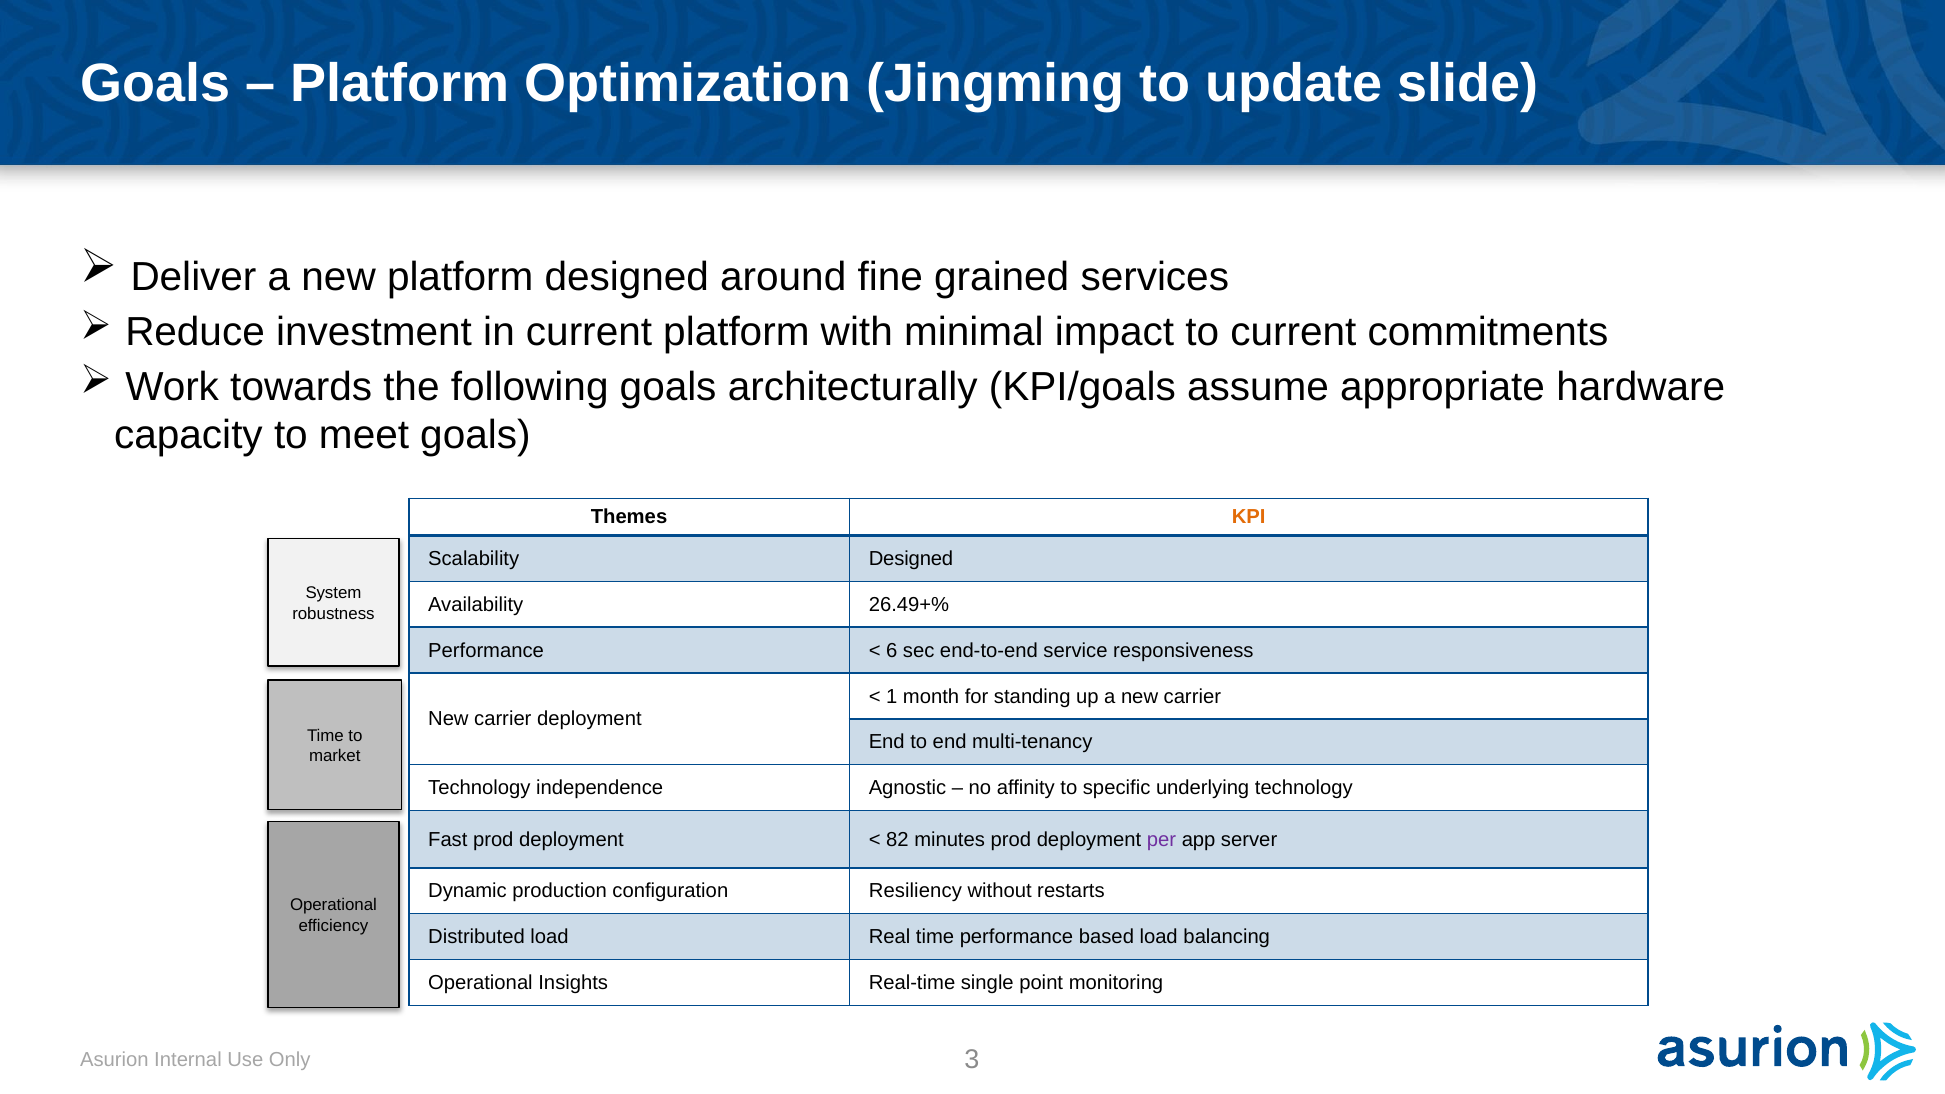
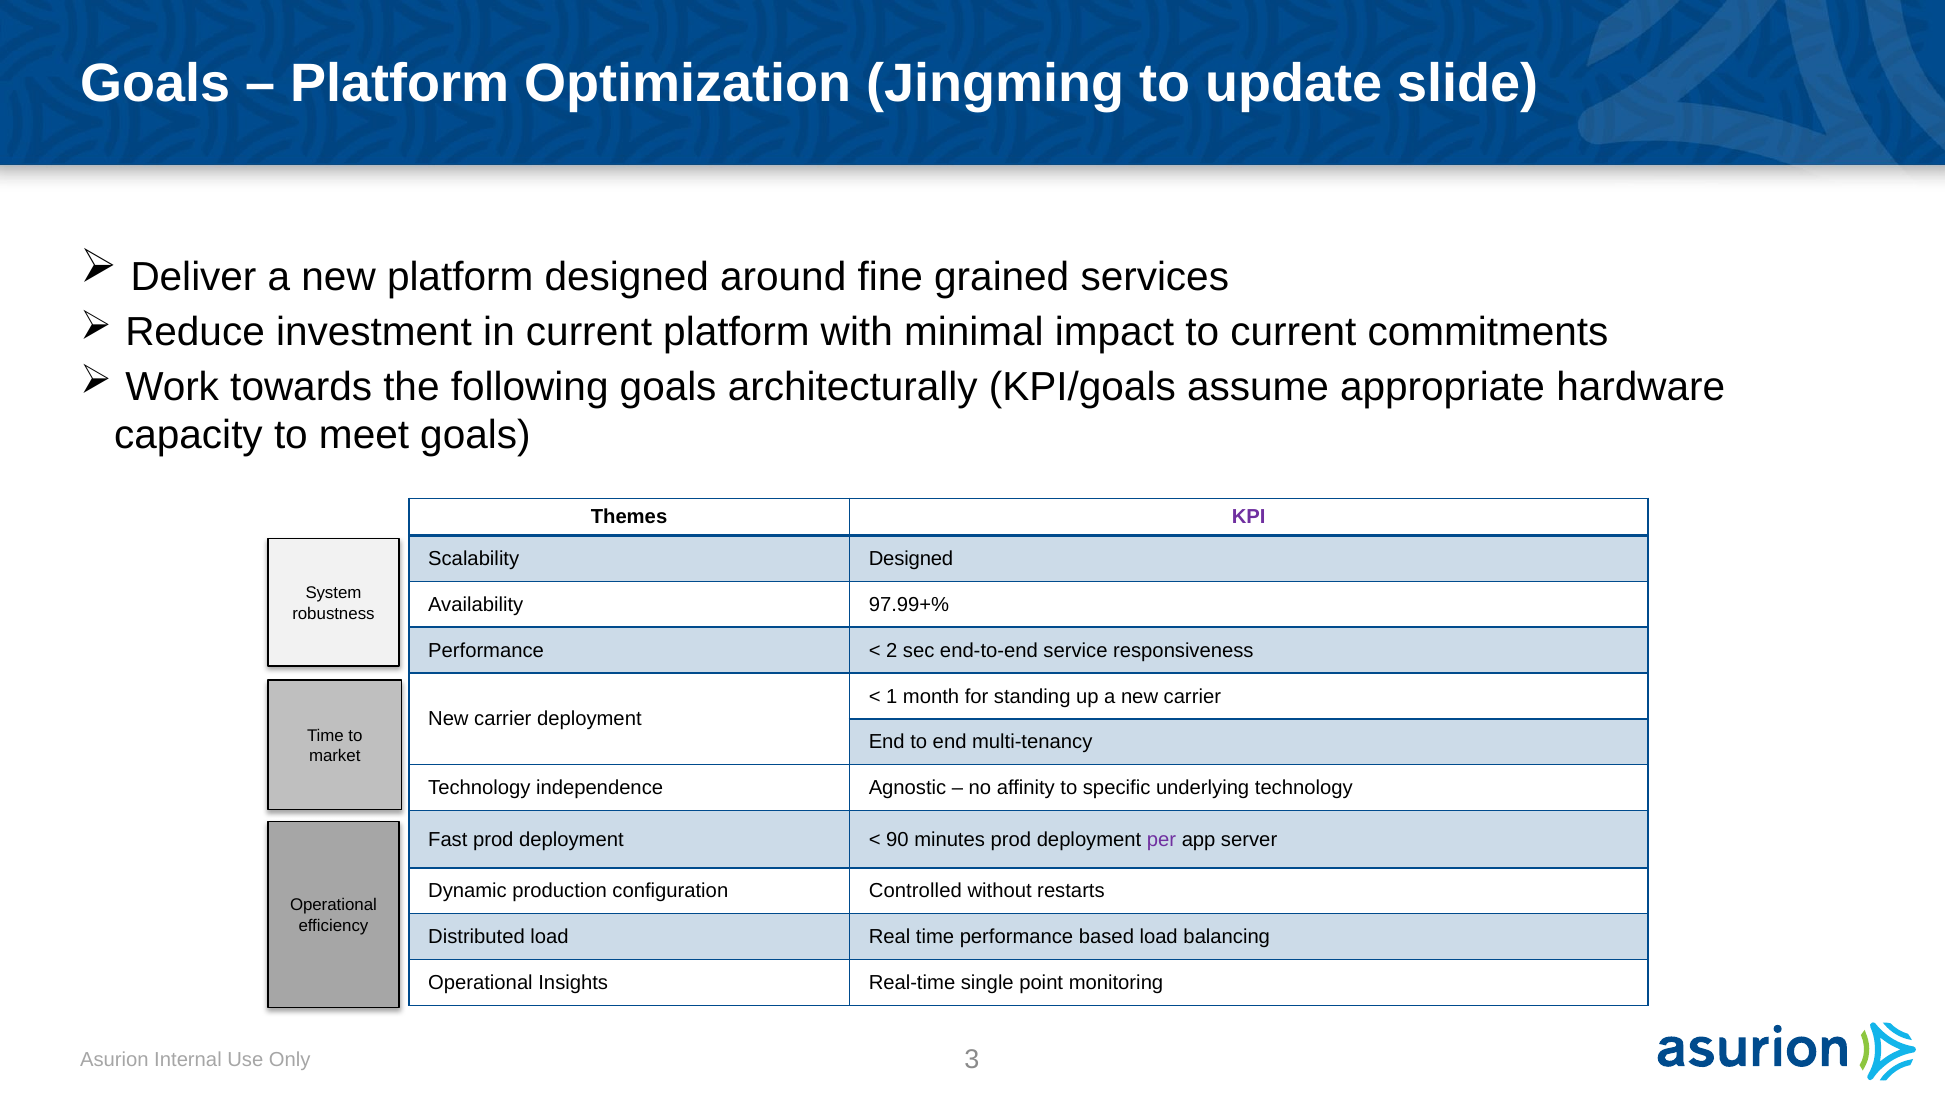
KPI colour: orange -> purple (1249, 517)
26.49+%: 26.49+% -> 97.99+% (909, 605)
6: 6 -> 2 (892, 651)
82: 82 -> 90 (897, 840)
Resiliency: Resiliency -> Controlled (915, 891)
